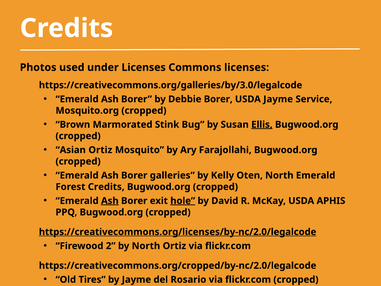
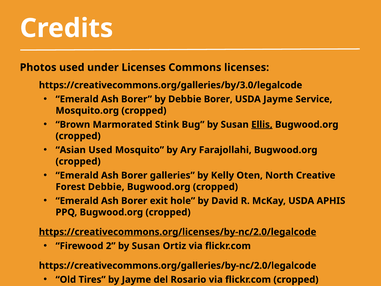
Asian Ortiz: Ortiz -> Used (100, 150)
North Emerald: Emerald -> Creative (316, 175)
Forest Credits: Credits -> Debbie (106, 187)
Ash underline: present -> none (110, 201)
hole underline: present -> none (183, 201)
2 by North: North -> Susan (146, 246)
https://creativecommons.org/cropped/by-nc/2.0/legalcode: https://creativecommons.org/cropped/by-nc/2.0/legalcode -> https://creativecommons.org/galleries/by-nc/2.0/legalcode (178, 265)
